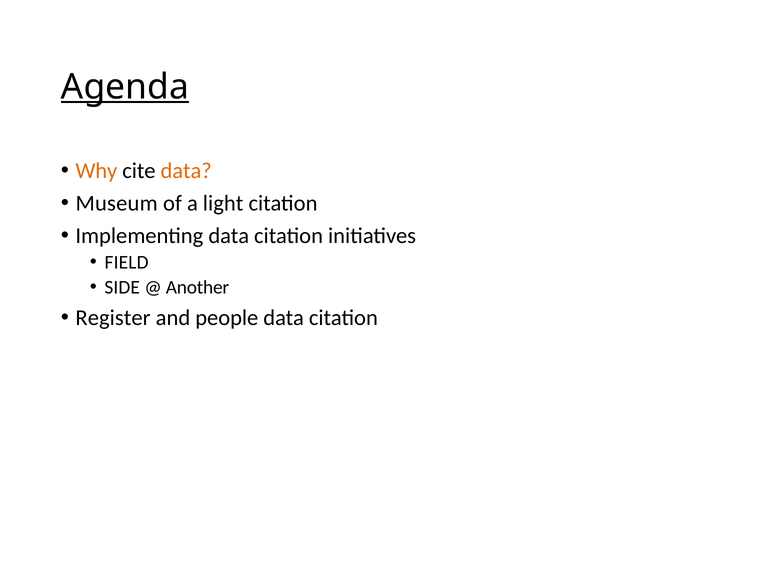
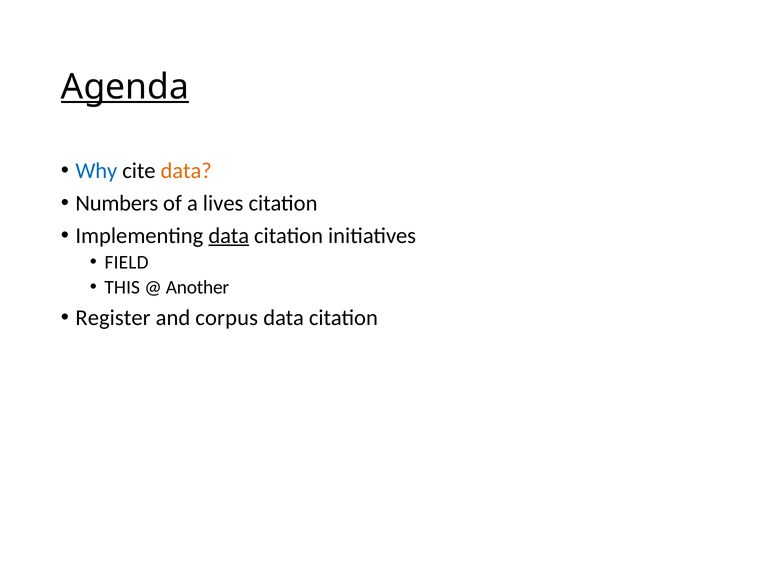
Why colour: orange -> blue (96, 170)
Museum: Museum -> Numbers (117, 203)
light: light -> lives (223, 203)
data underline: none -> present (229, 235)
SIDE: SIDE -> THIS (122, 287)
people: people -> corpus (227, 318)
